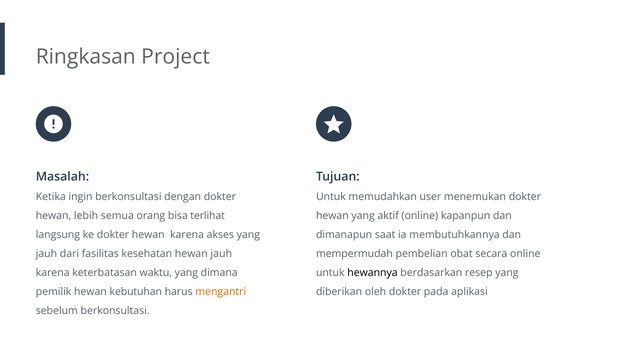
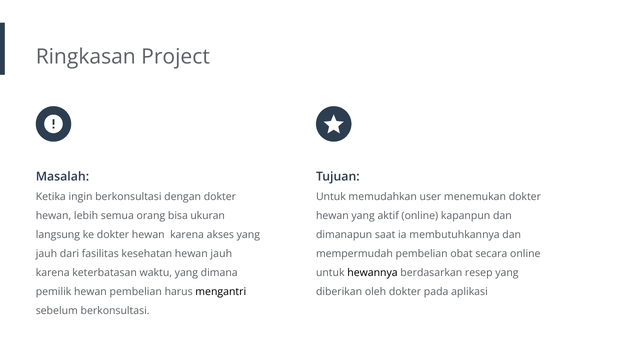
terlihat: terlihat -> ukuran (208, 215)
hewan kebutuhan: kebutuhan -> pembelian (136, 291)
mengantri colour: orange -> black (221, 291)
